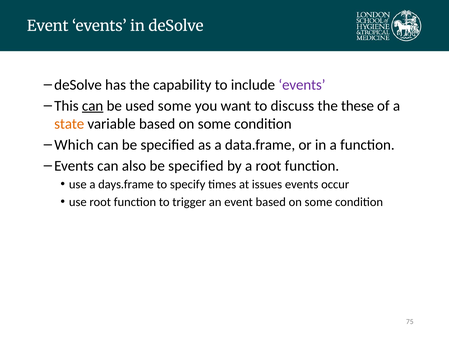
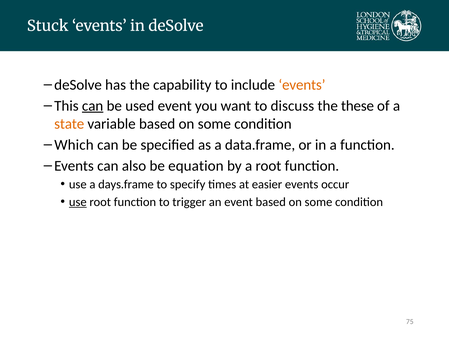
Event: Event -> Stuck (48, 26)
events colour: purple -> orange (302, 85)
used some: some -> event (175, 106)
also be specified: specified -> equation (196, 166)
issues: issues -> easier (267, 184)
use underline: none -> present (78, 202)
